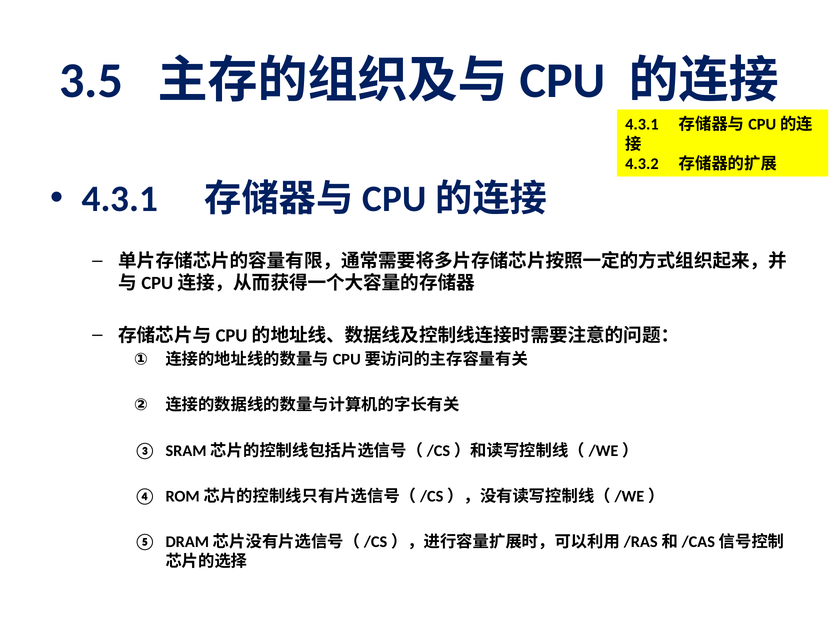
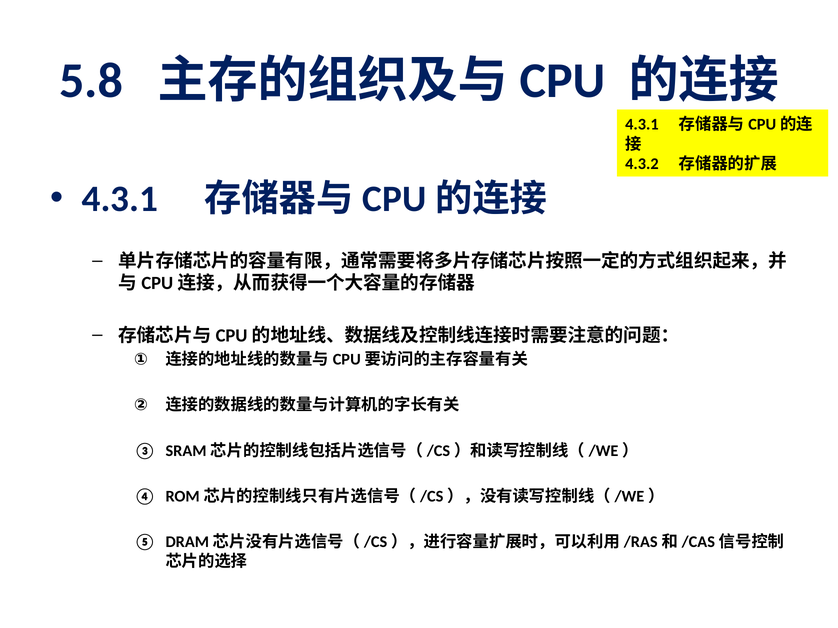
3.5: 3.5 -> 5.8 (91, 81)
